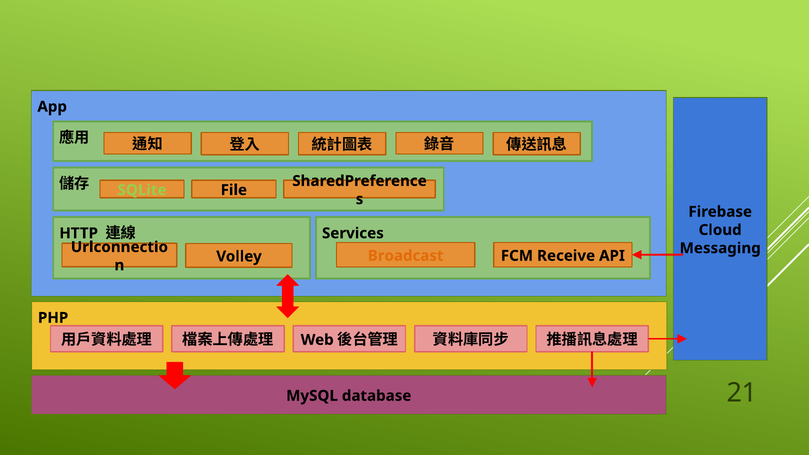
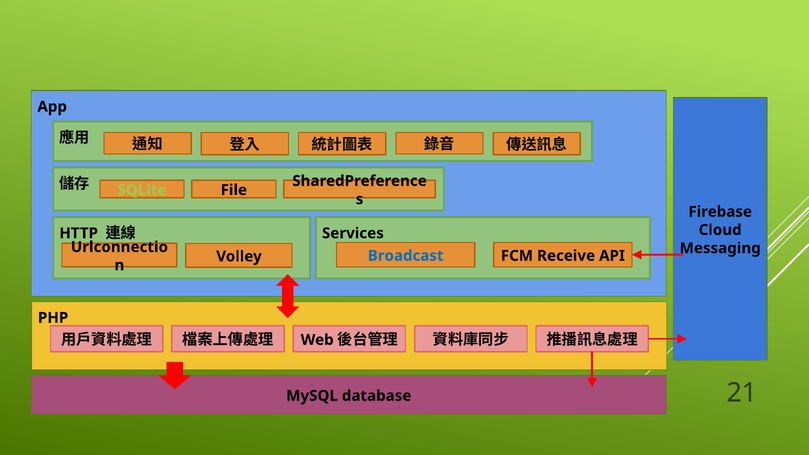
Broadcast colour: orange -> blue (406, 256)
